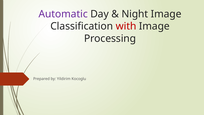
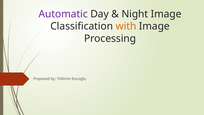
with colour: red -> orange (126, 26)
